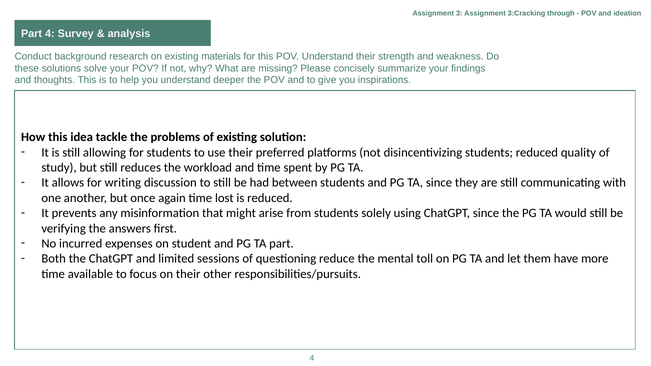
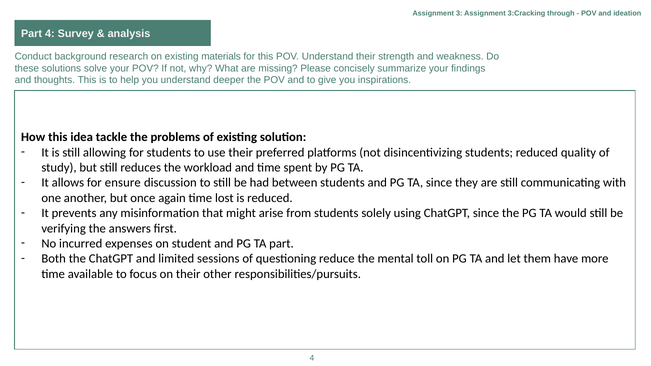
writing: writing -> ensure (123, 183)
